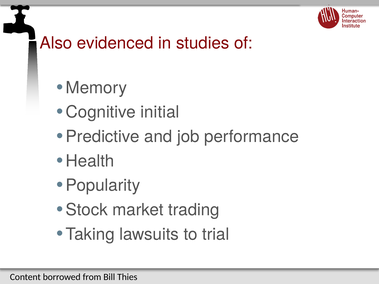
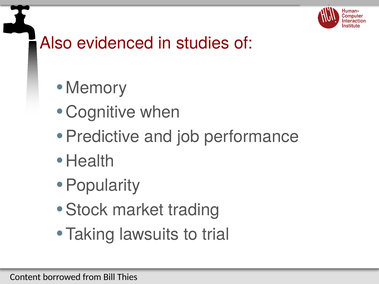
initial: initial -> when (160, 112)
